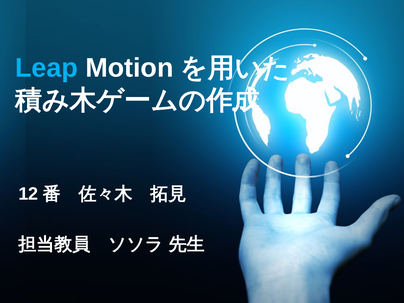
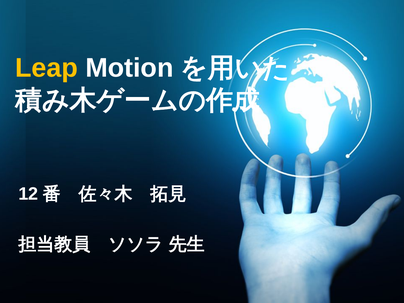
Leap colour: light blue -> yellow (47, 68)
